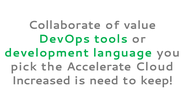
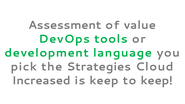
Collaborate: Collaborate -> Assessment (65, 25)
Accelerate: Accelerate -> Strategies (99, 67)
is need: need -> keep (104, 81)
